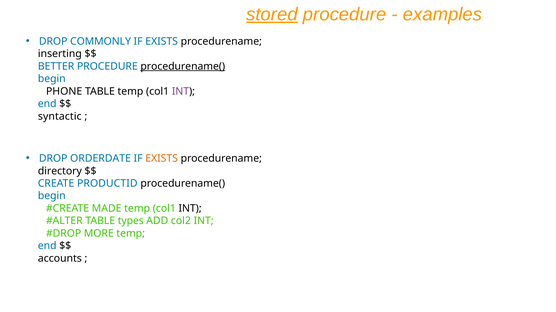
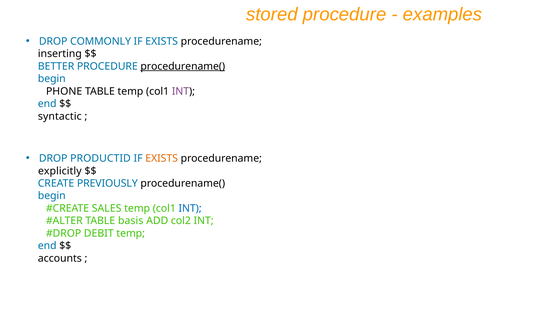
stored underline: present -> none (272, 14)
ORDERDATE: ORDERDATE -> PRODUCTID (101, 159)
directory: directory -> explicitly (60, 171)
PRODUCTID: PRODUCTID -> PREVIOUSLY (107, 184)
MADE: MADE -> SALES (107, 209)
INT colour: black -> blue (190, 209)
types: types -> basis (131, 221)
MORE: MORE -> DEBIT (99, 234)
